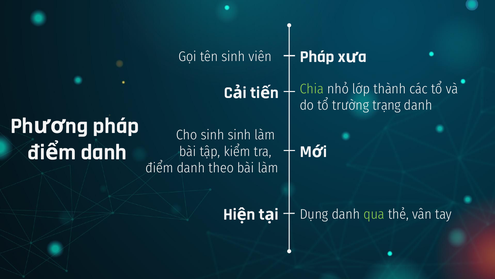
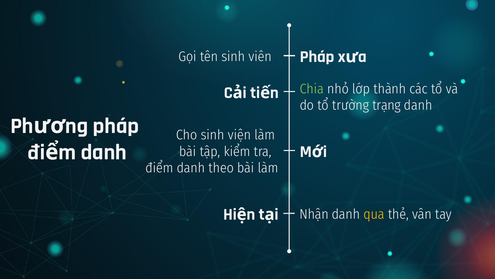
sinh sinh: sinh -> viện (239, 135)
Dụng: Dụng -> Nhận (314, 214)
qua colour: light green -> yellow (374, 214)
